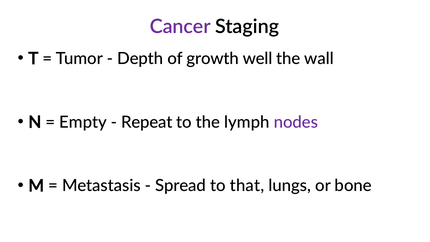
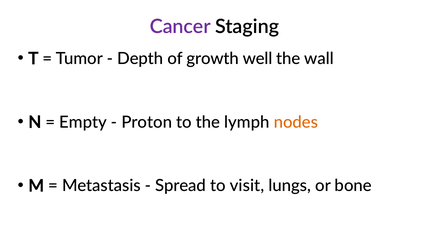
Repeat: Repeat -> Proton (147, 122)
nodes colour: purple -> orange (296, 122)
that: that -> visit (247, 186)
